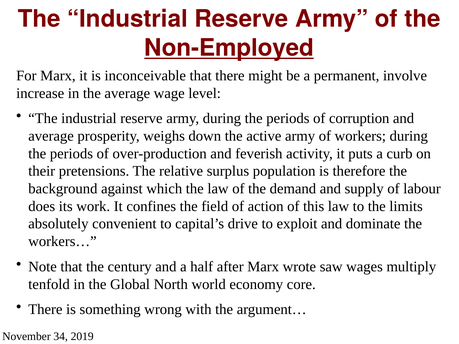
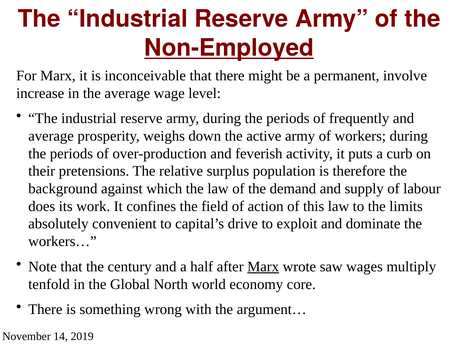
corruption: corruption -> frequently (359, 118)
Marx underline: none -> present (263, 267)
34: 34 -> 14 (61, 337)
